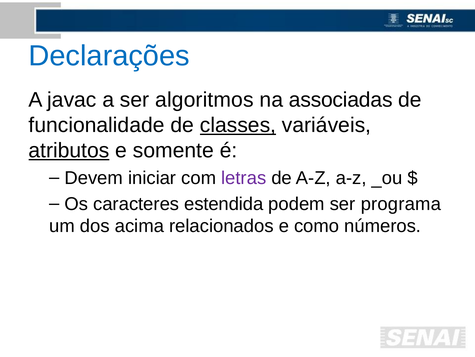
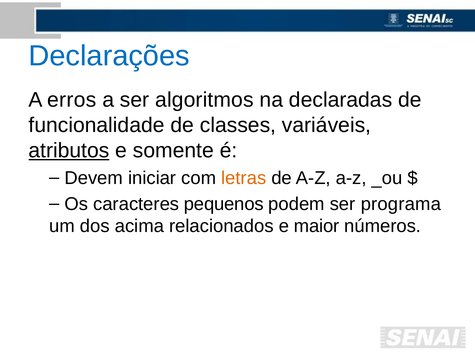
javac: javac -> erros (72, 100)
associadas: associadas -> declaradas (341, 100)
classes underline: present -> none (238, 125)
letras colour: purple -> orange (244, 178)
estendida: estendida -> pequenos (224, 203)
como: como -> maior (317, 226)
